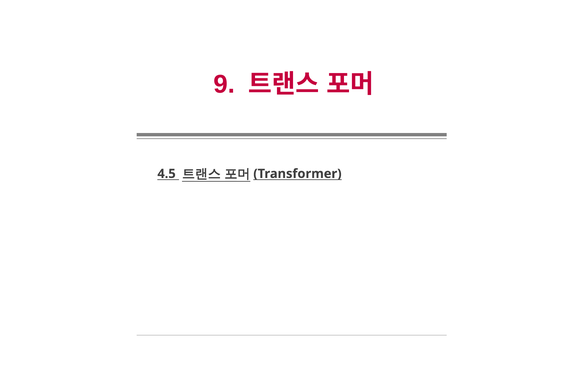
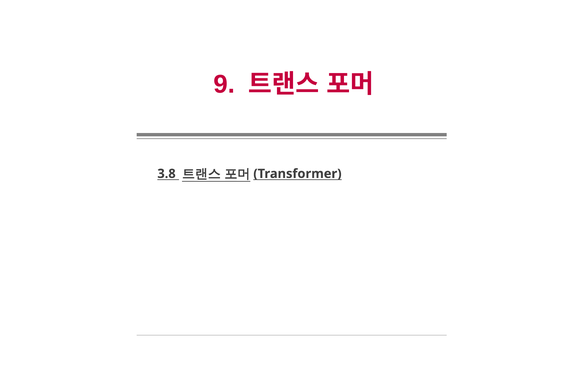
4.5: 4.5 -> 3.8 (167, 174)
